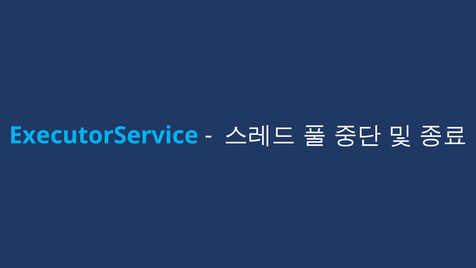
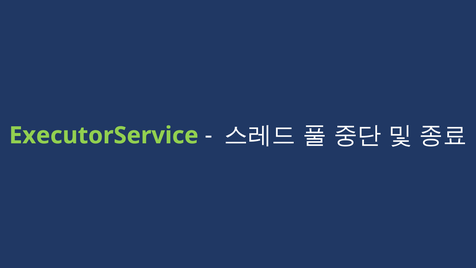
ExecutorService colour: light blue -> light green (104, 135)
